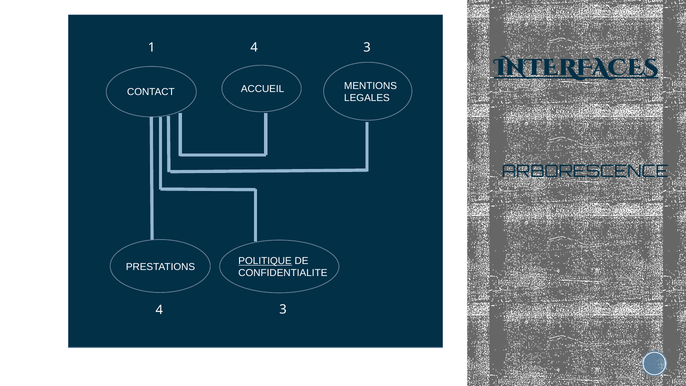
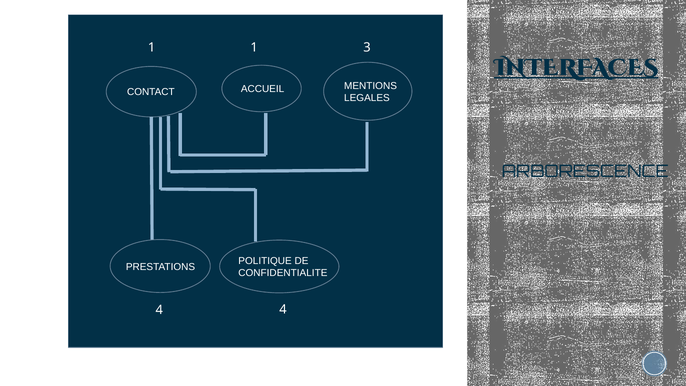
1 4: 4 -> 1 (254, 48)
POLITIQUE underline: present -> none (265, 261)
3: 3 -> 4 (283, 310)
